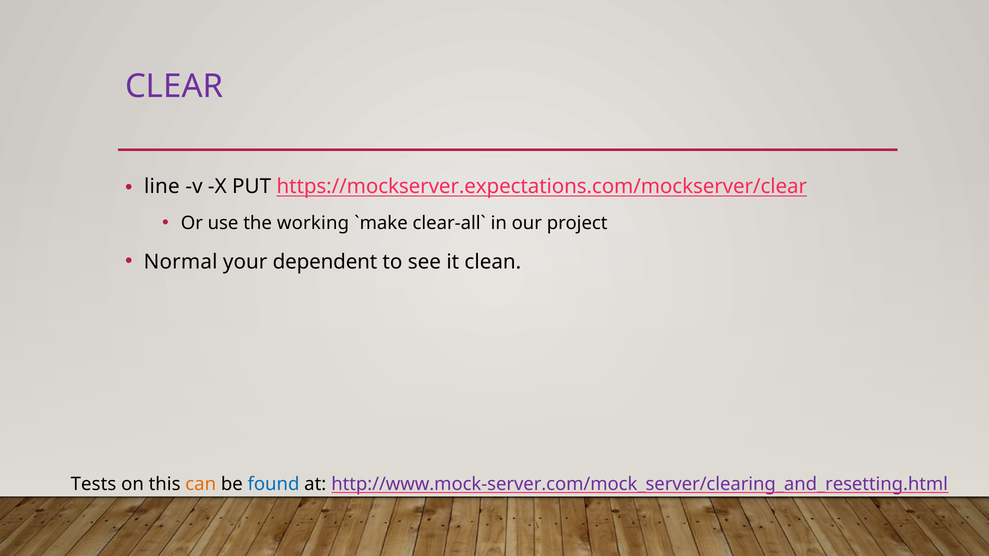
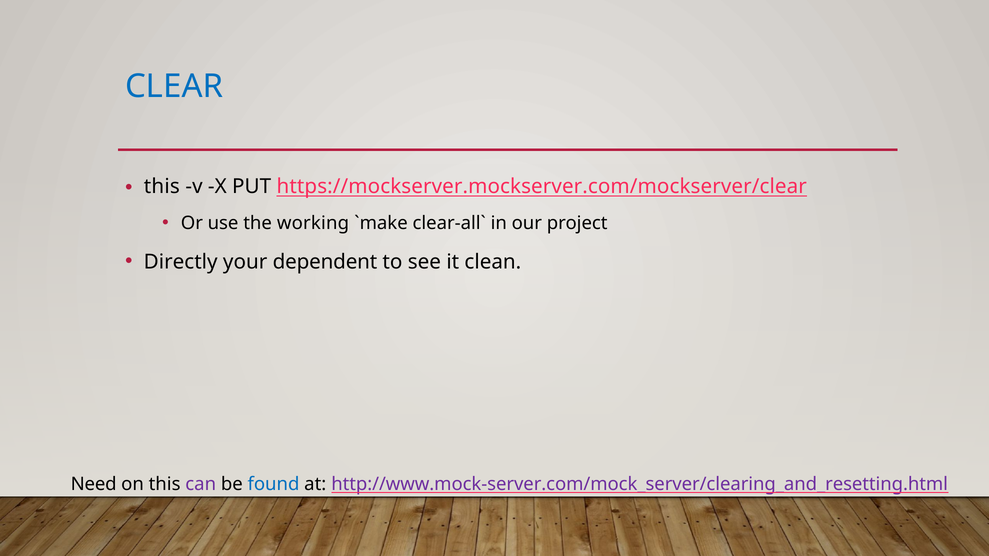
CLEAR colour: purple -> blue (174, 87)
line: line -> this (162, 187)
https://mockserver.expectations.com/mockserver/clear: https://mockserver.expectations.com/mockserver/clear -> https://mockserver.mockserver.com/mockserver/clear (542, 187)
Normal: Normal -> Directly (181, 262)
Tests: Tests -> Need (94, 484)
can colour: orange -> purple (201, 484)
